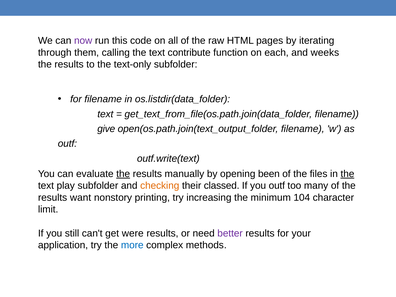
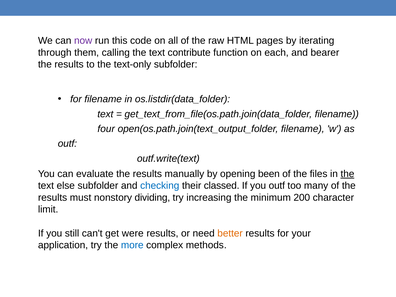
weeks: weeks -> bearer (325, 53)
give: give -> four (106, 129)
the underline: present -> none (123, 174)
play: play -> else (66, 186)
checking colour: orange -> blue (160, 186)
want: want -> must (81, 198)
printing: printing -> dividing (152, 198)
104: 104 -> 200 (302, 198)
better colour: purple -> orange (230, 233)
